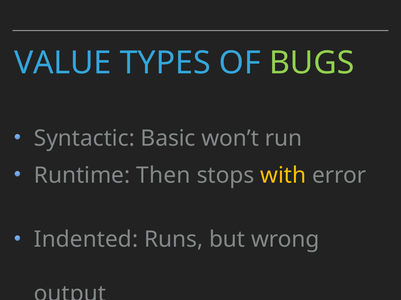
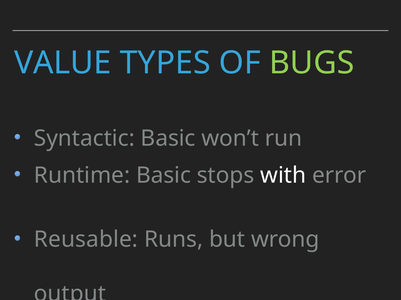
Runtime Then: Then -> Basic (164, 176)
with colour: yellow -> white (283, 176)
Indented: Indented -> Reusable (86, 240)
